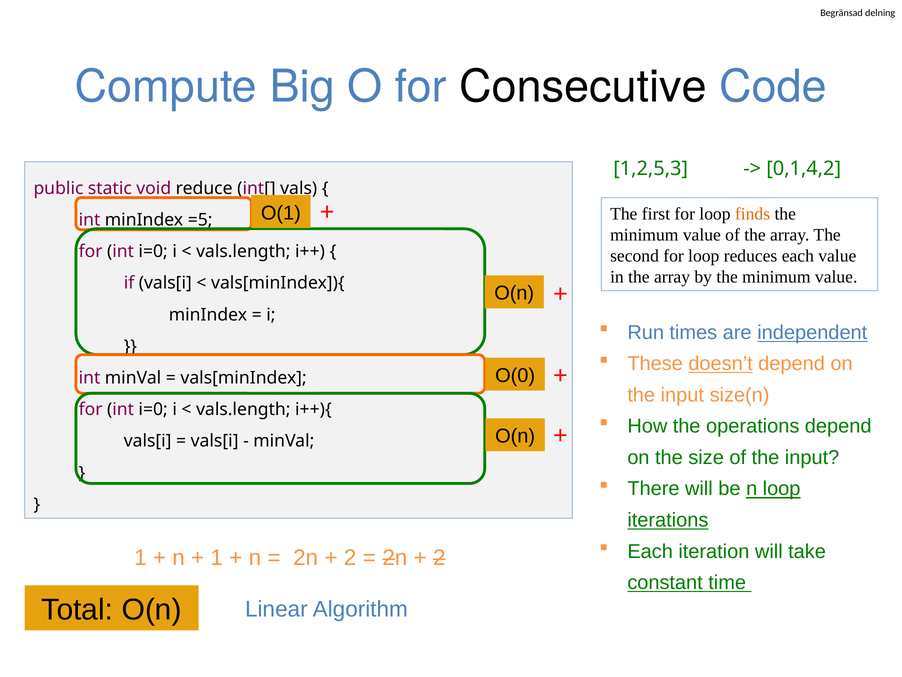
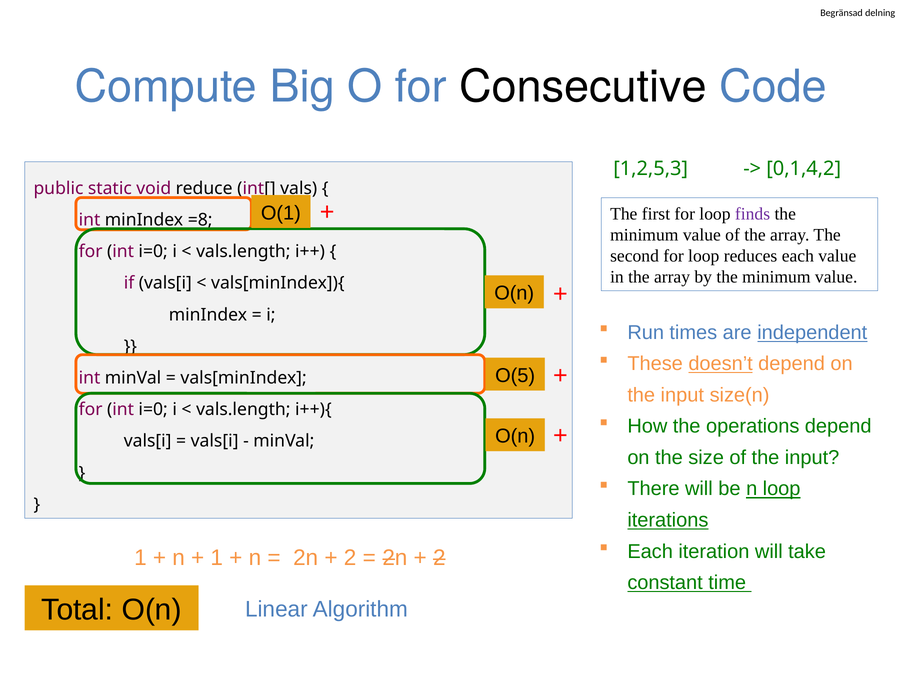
finds colour: orange -> purple (753, 214)
=5: =5 -> =8 (200, 220)
O(0: O(0 -> O(5 (515, 375)
